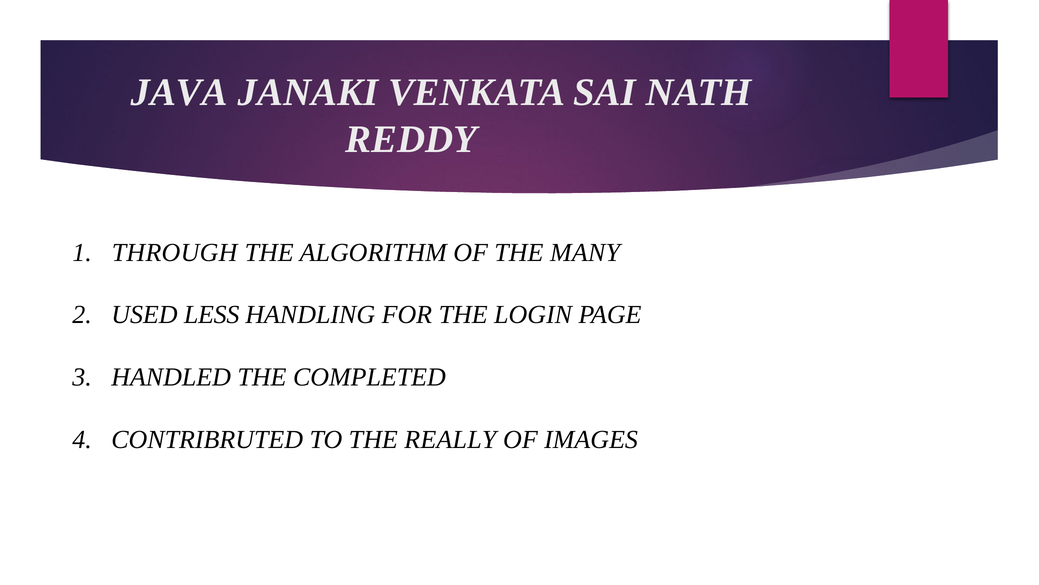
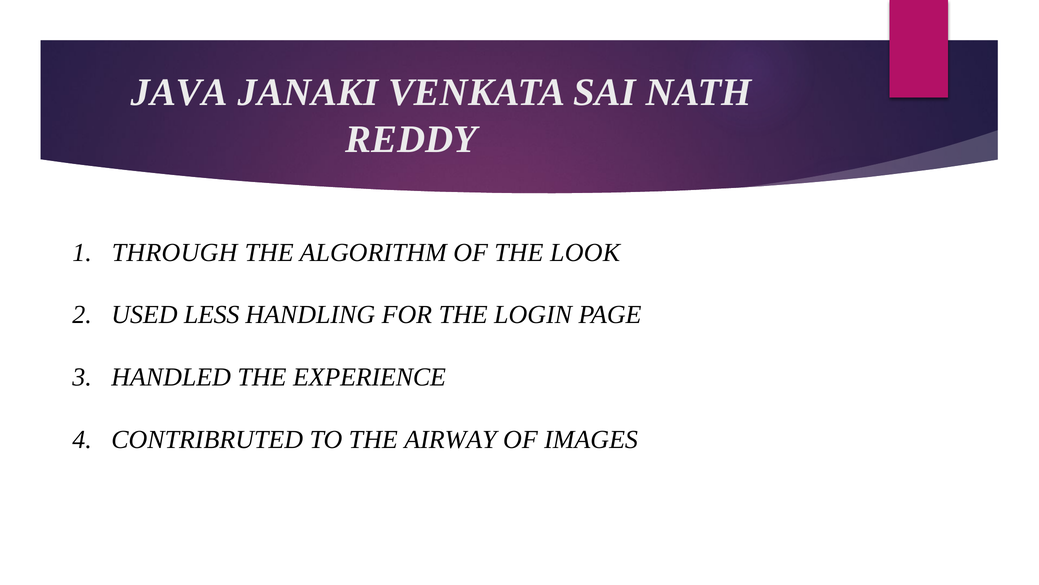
MANY: MANY -> LOOK (585, 252)
COMPLETED: COMPLETED -> EXPERIENCE (369, 377)
REALLY: REALLY -> AIRWAY (450, 439)
